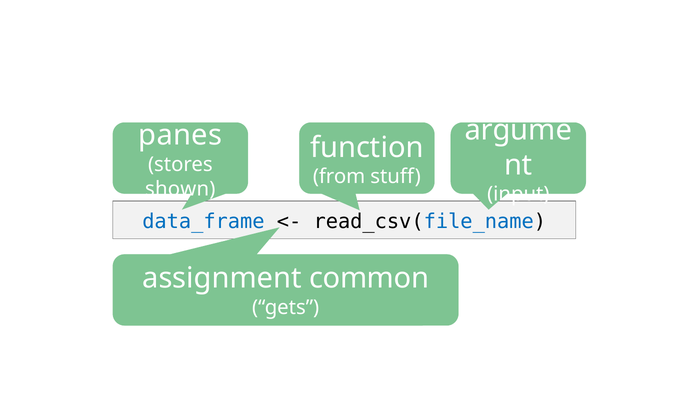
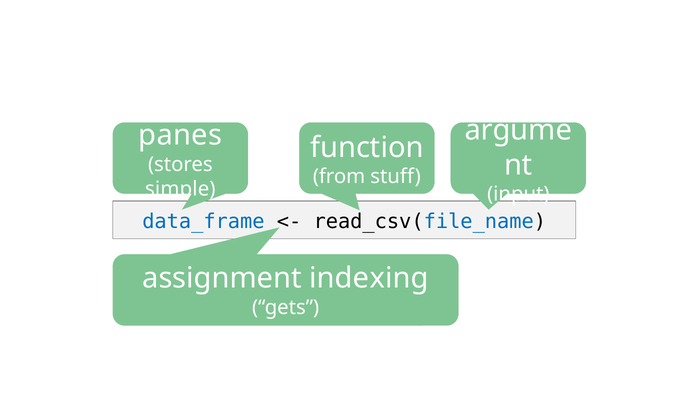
shown: shown -> simple (180, 189)
common: common -> indexing (369, 278)
